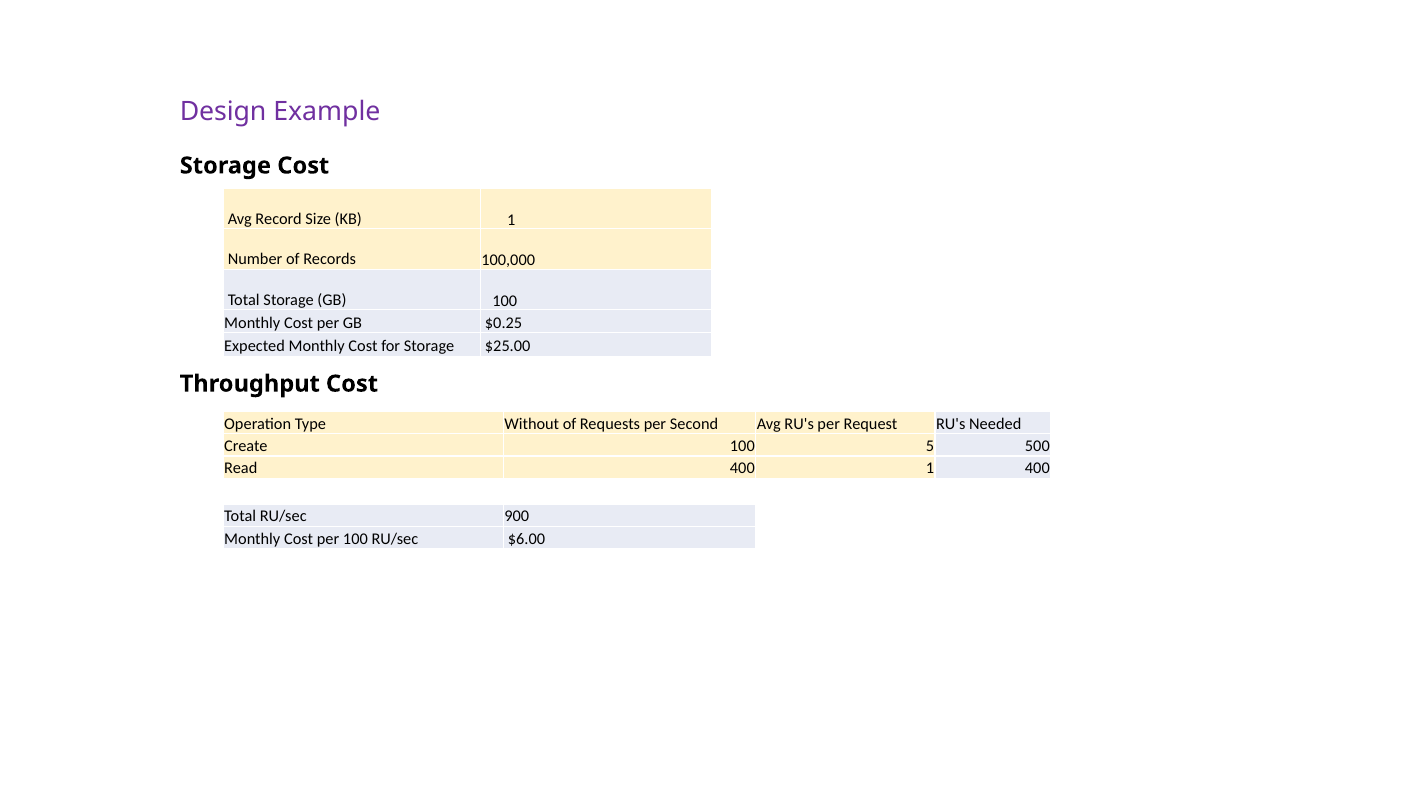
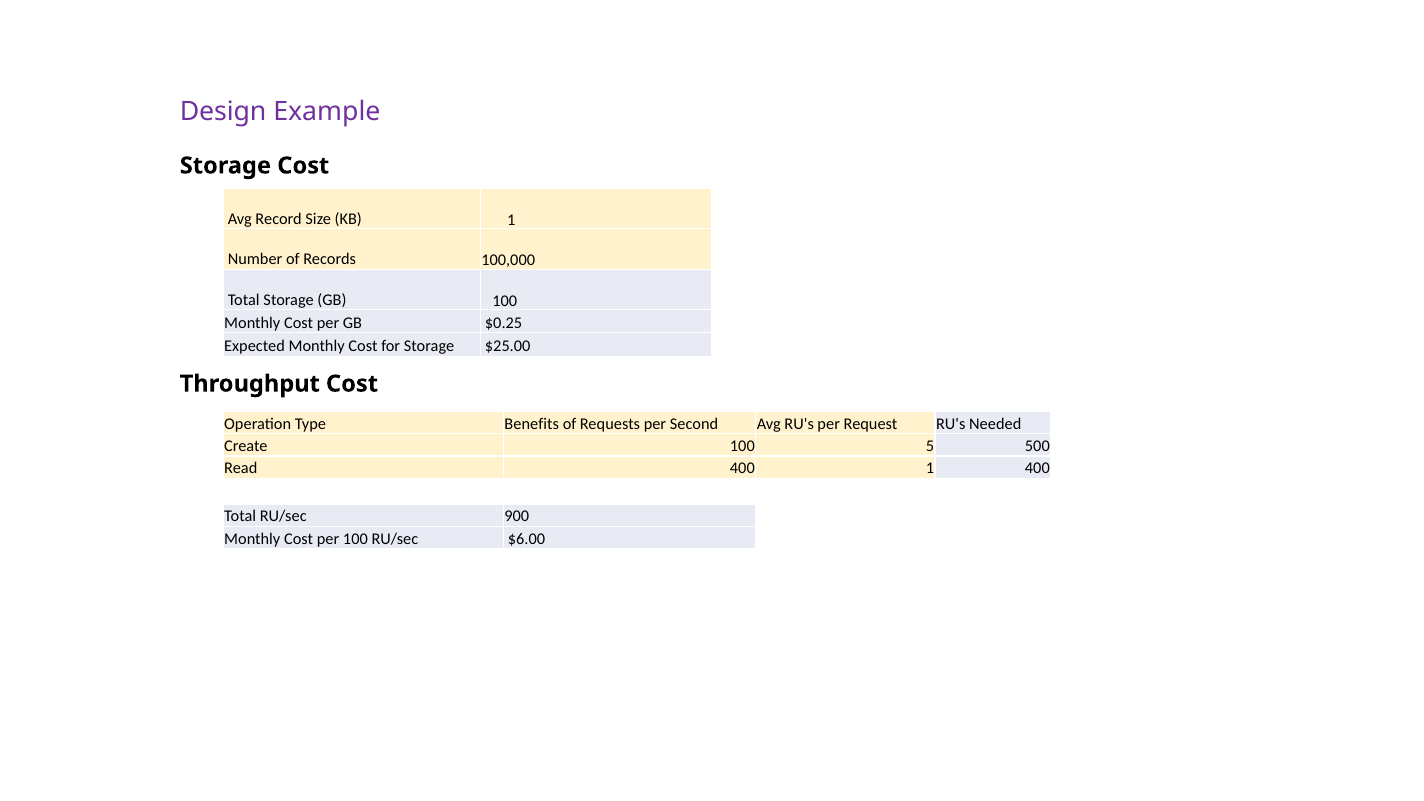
Without: Without -> Benefits (532, 424)
